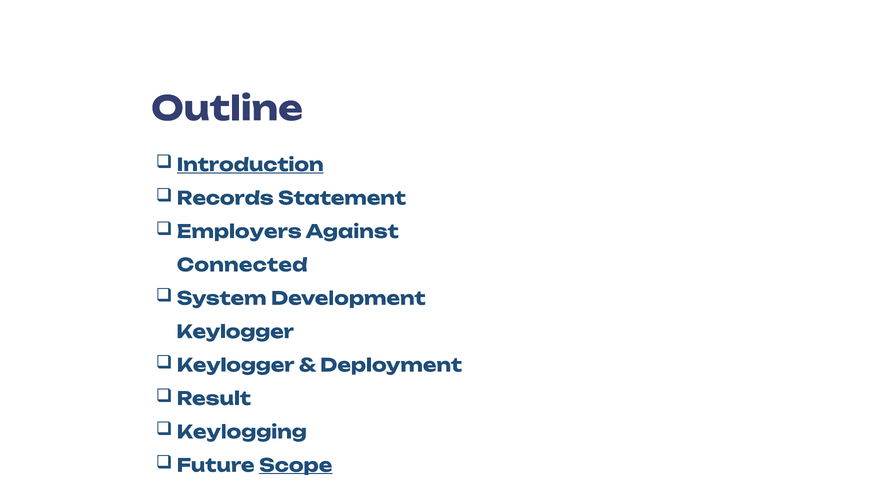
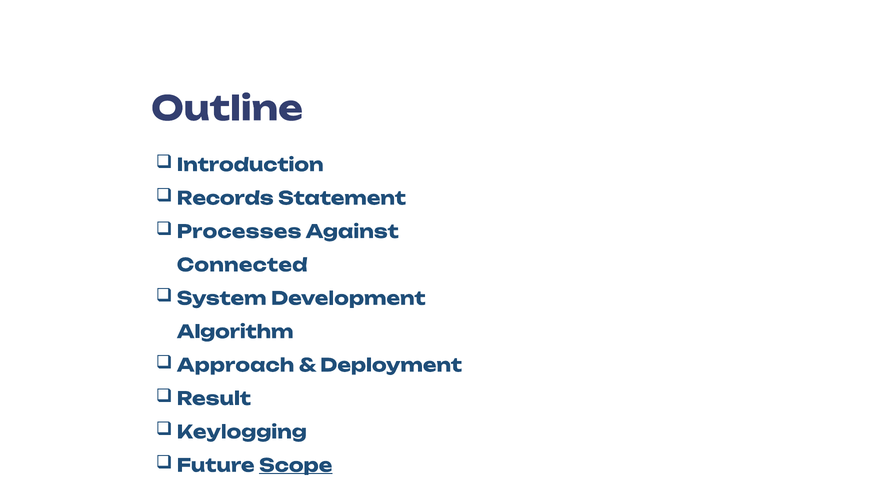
Introduction underline: present -> none (250, 165)
Employers: Employers -> Processes (239, 232)
Keylogger: Keylogger -> Algorithm (235, 332)
Keylogger: Keylogger -> Approach (236, 366)
